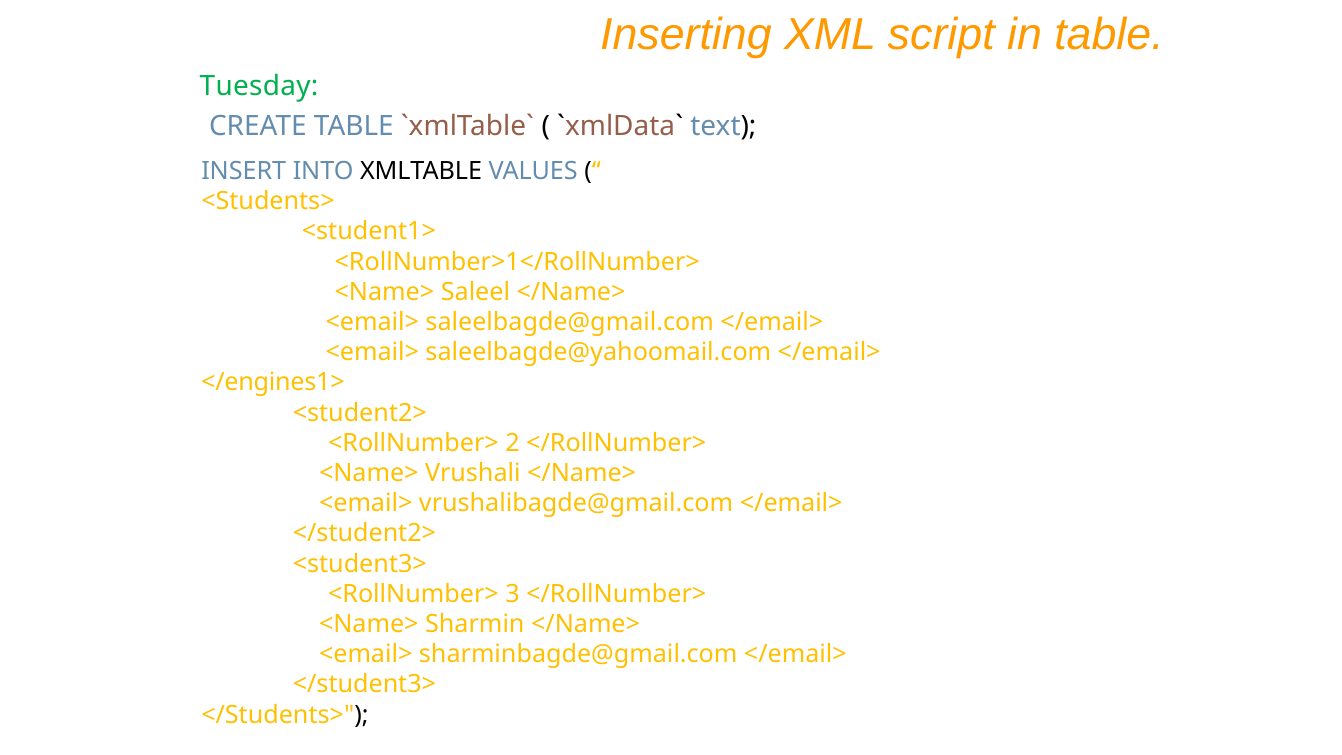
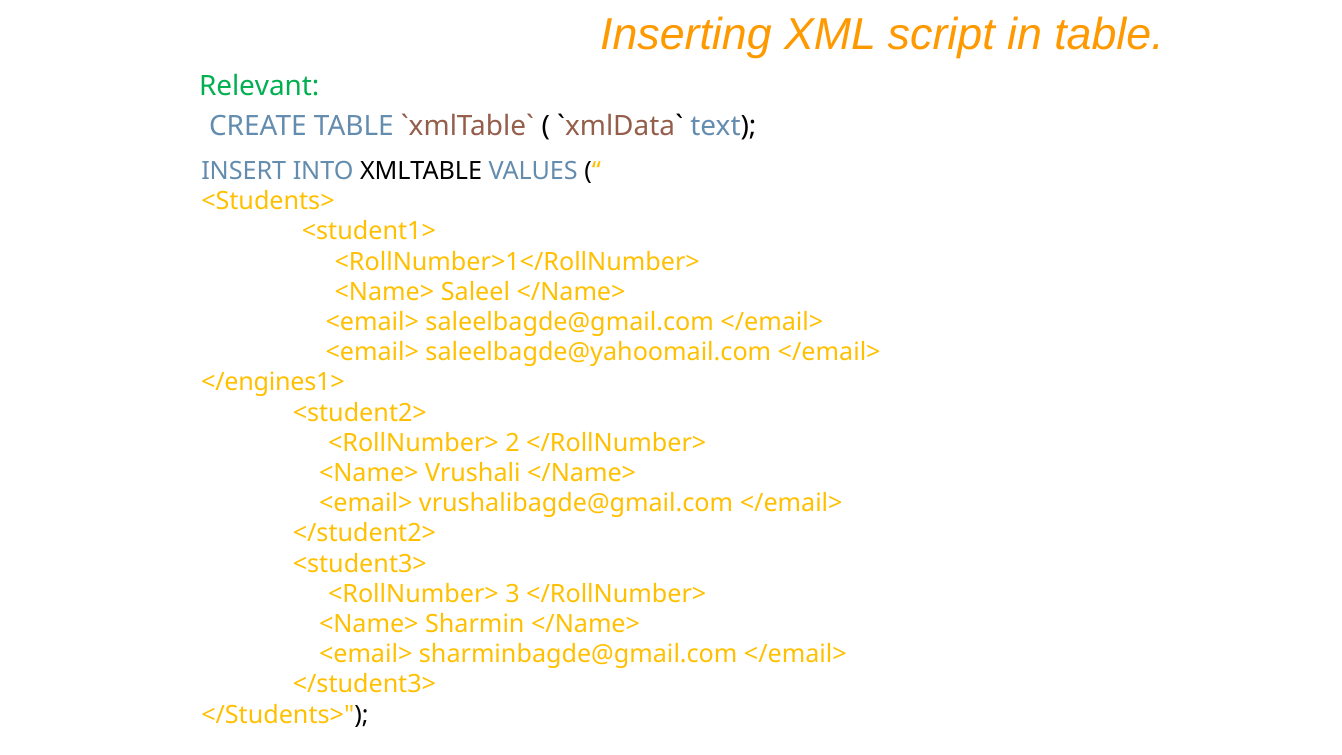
Tuesday: Tuesday -> Relevant (259, 87)
